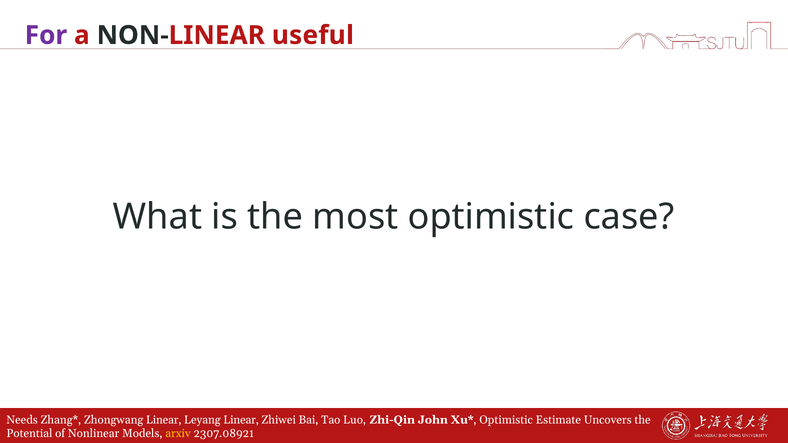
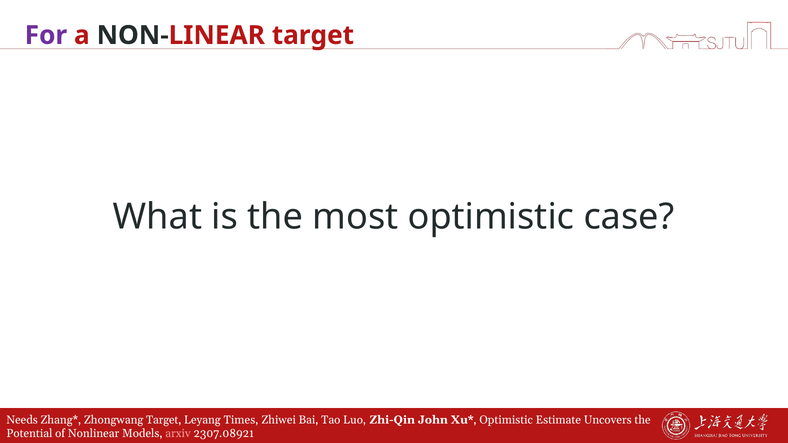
NON-LINEAR useful: useful -> target (313, 35)
Zhongwang Linear: Linear -> Target (164, 420)
Leyang Linear: Linear -> Times (241, 420)
arxiv colour: yellow -> pink (178, 434)
